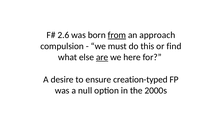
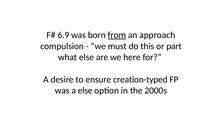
2.6: 2.6 -> 6.9 (63, 35)
find: find -> part (174, 46)
are underline: present -> none (102, 57)
a null: null -> else (85, 90)
